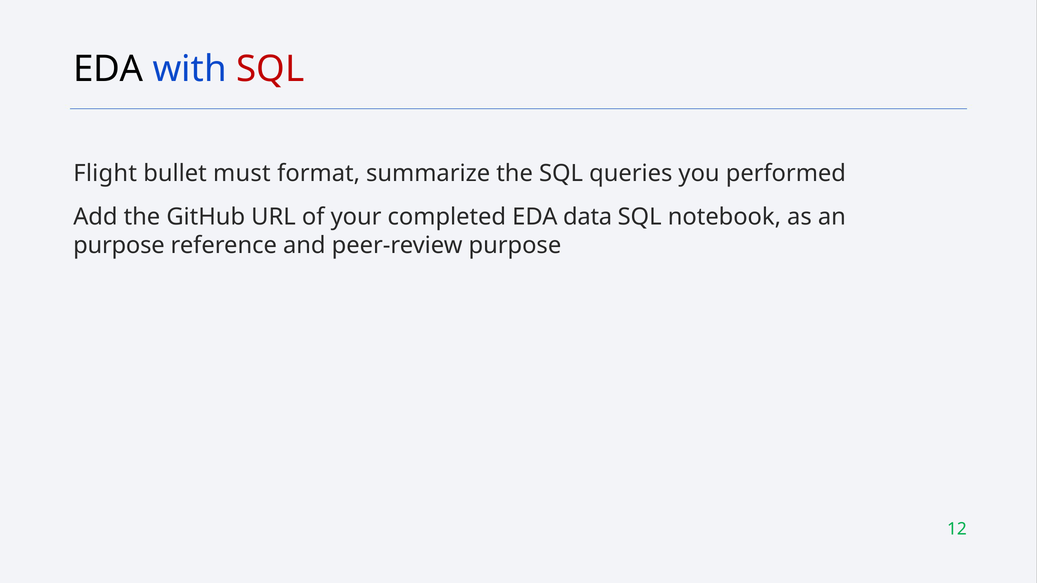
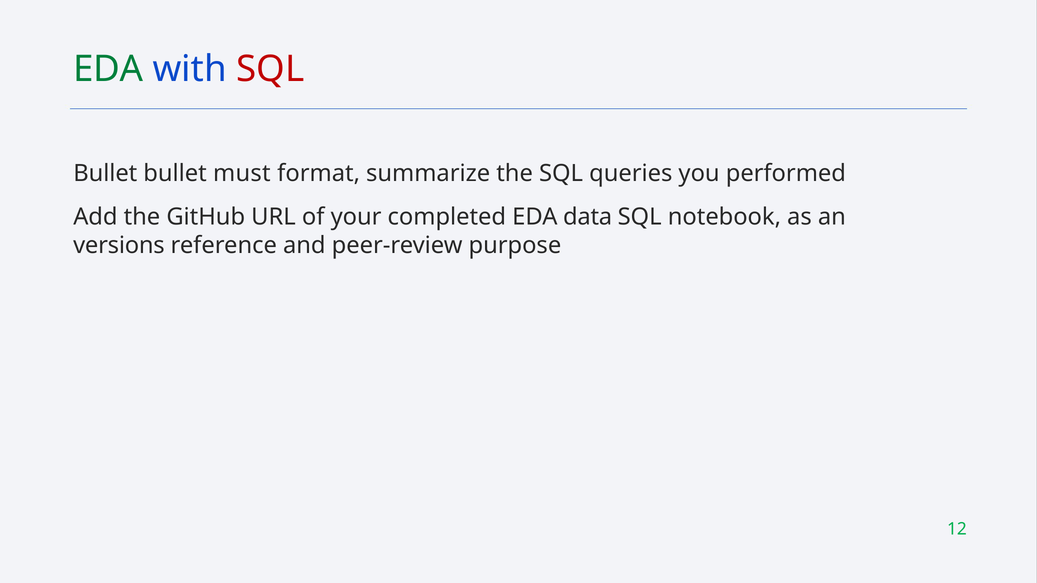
EDA colour: black -> green (108, 69)
Flight: Flight -> Bullet (105, 173)
purpose: purpose -> versions (119, 246)
